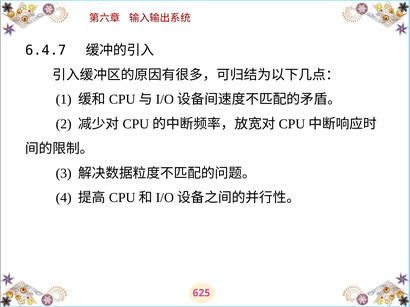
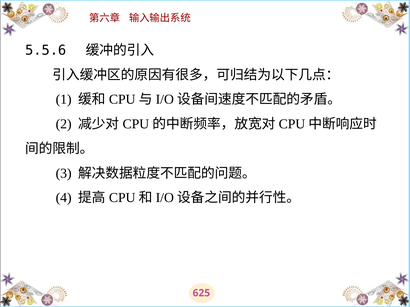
6.4.7: 6.4.7 -> 5.5.6 (46, 50)
